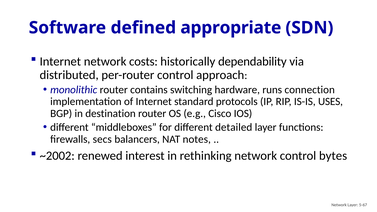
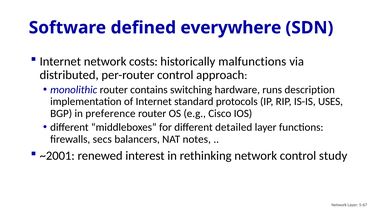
appropriate: appropriate -> everywhere (231, 28)
dependability: dependability -> malfunctions (252, 61)
connection: connection -> description (310, 90)
destination: destination -> preference (110, 113)
~2002: ~2002 -> ~2001 (57, 156)
bytes: bytes -> study (333, 156)
